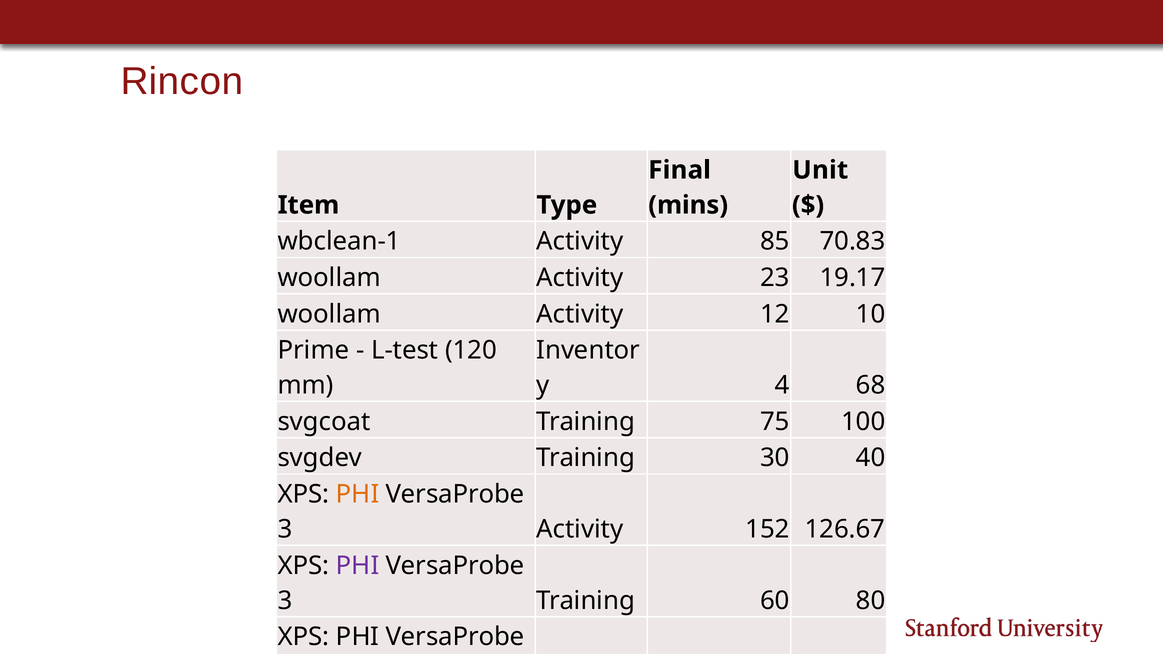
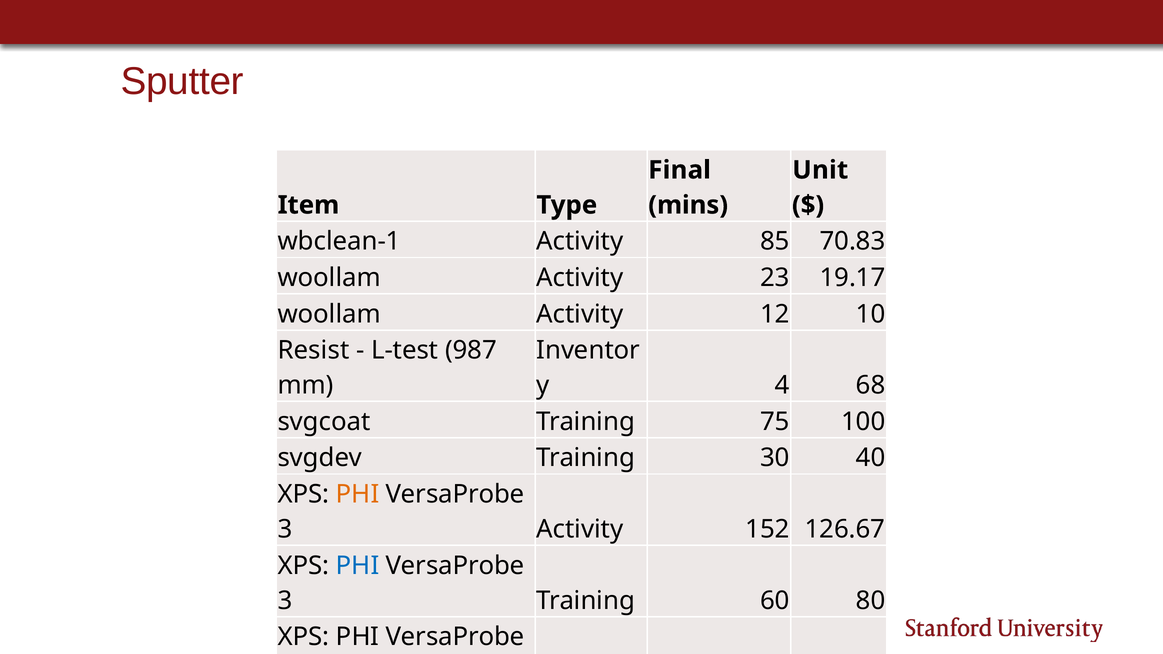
Rincon: Rincon -> Sputter (182, 81)
Prime: Prime -> Resist (313, 350)
120: 120 -> 987 (471, 350)
PHI colour: purple -> blue (358, 566)
